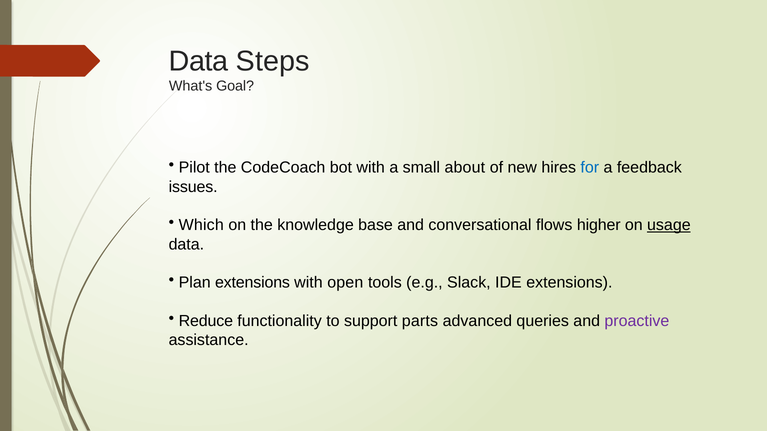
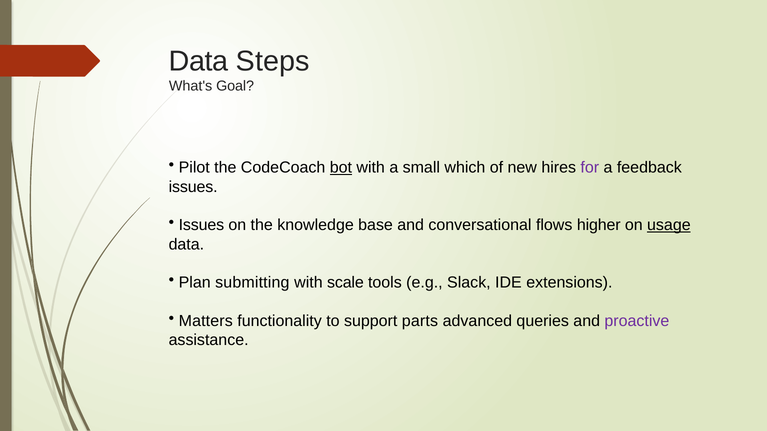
bot underline: none -> present (341, 168)
about: about -> which (465, 168)
for colour: blue -> purple (590, 168)
Which: Which -> Issues (201, 225)
Plan extensions: extensions -> submitting (252, 283)
open: open -> scale (345, 283)
Reduce: Reduce -> Matters (206, 321)
